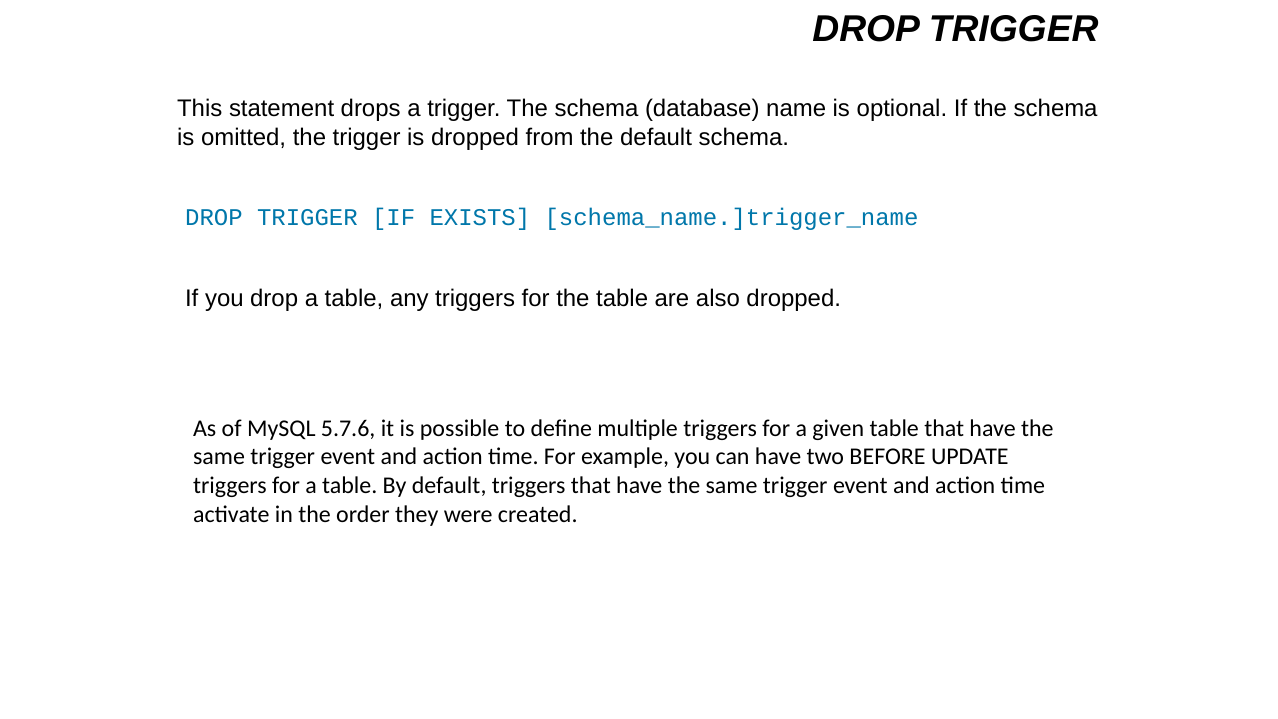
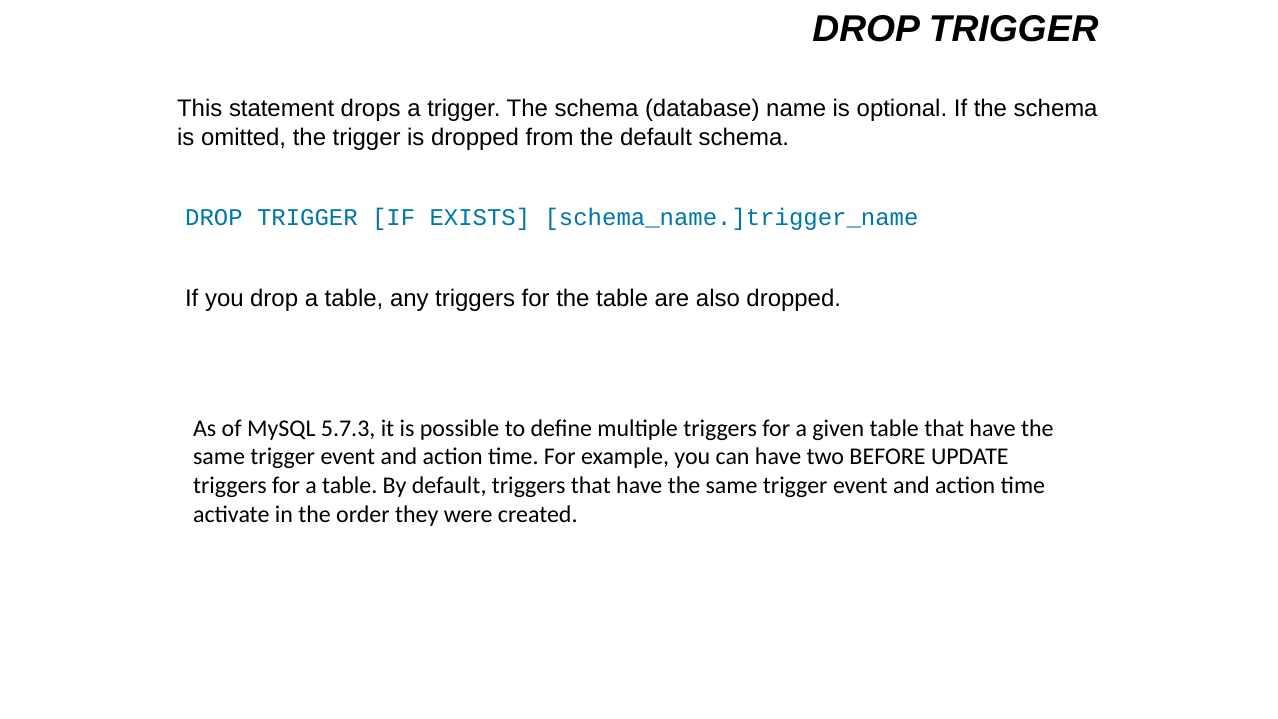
5.7.6: 5.7.6 -> 5.7.3 (348, 428)
